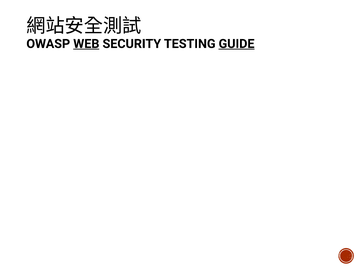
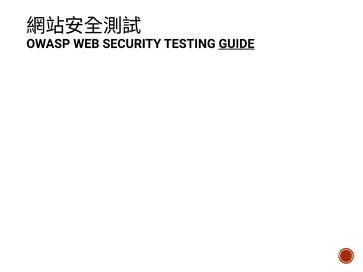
WEB underline: present -> none (86, 44)
